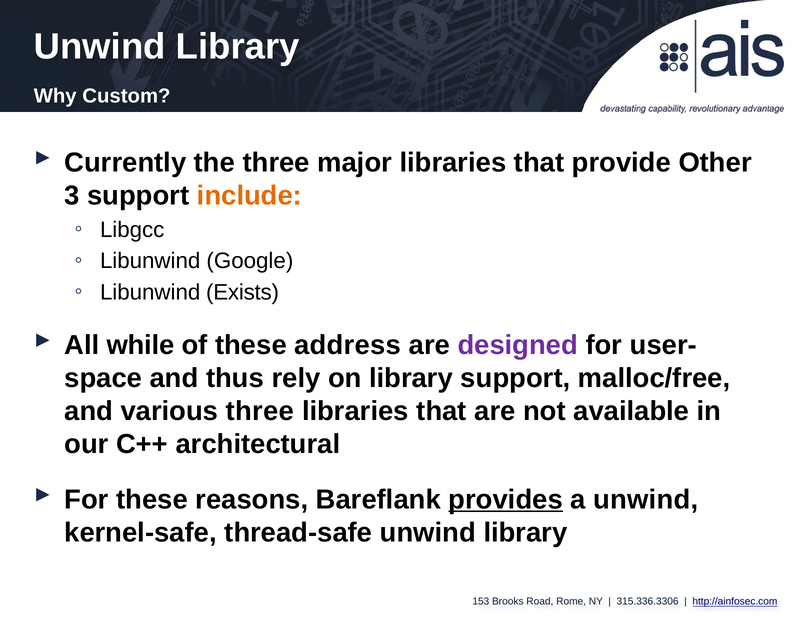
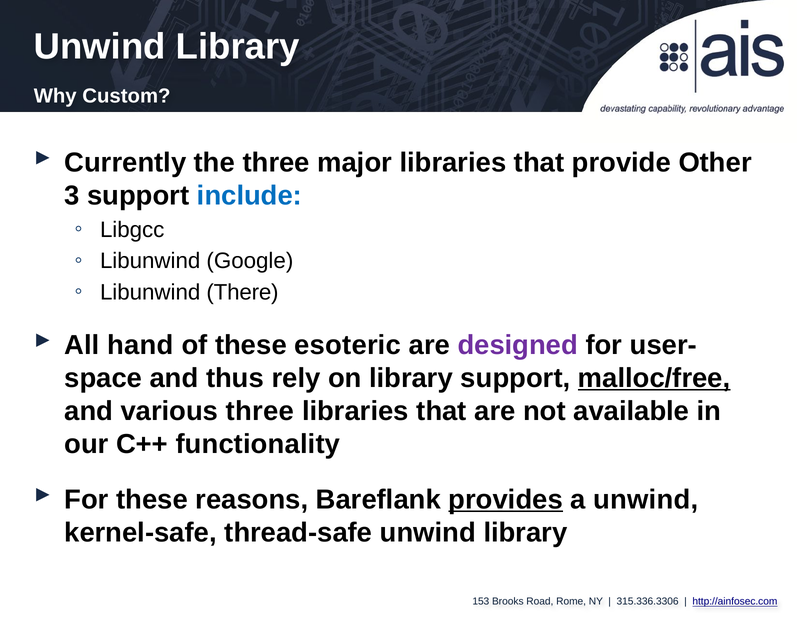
include colour: orange -> blue (249, 196)
Exists: Exists -> There (243, 292)
while: while -> hand (140, 345)
address: address -> esoteric (348, 345)
malloc/free underline: none -> present (654, 378)
architectural: architectural -> functionality (258, 444)
